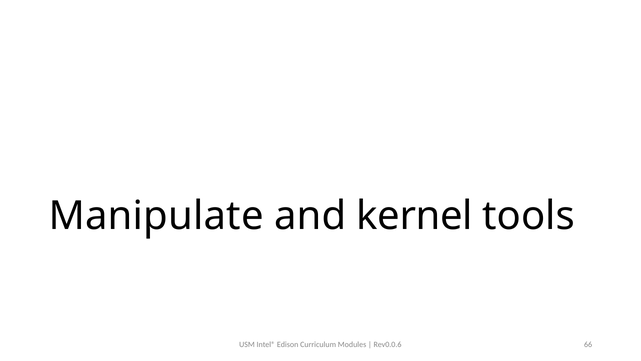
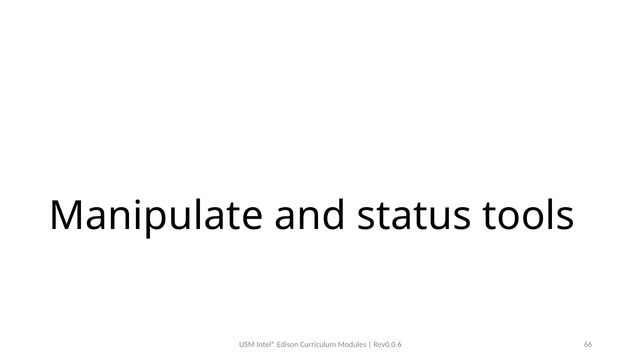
kernel: kernel -> status (414, 216)
